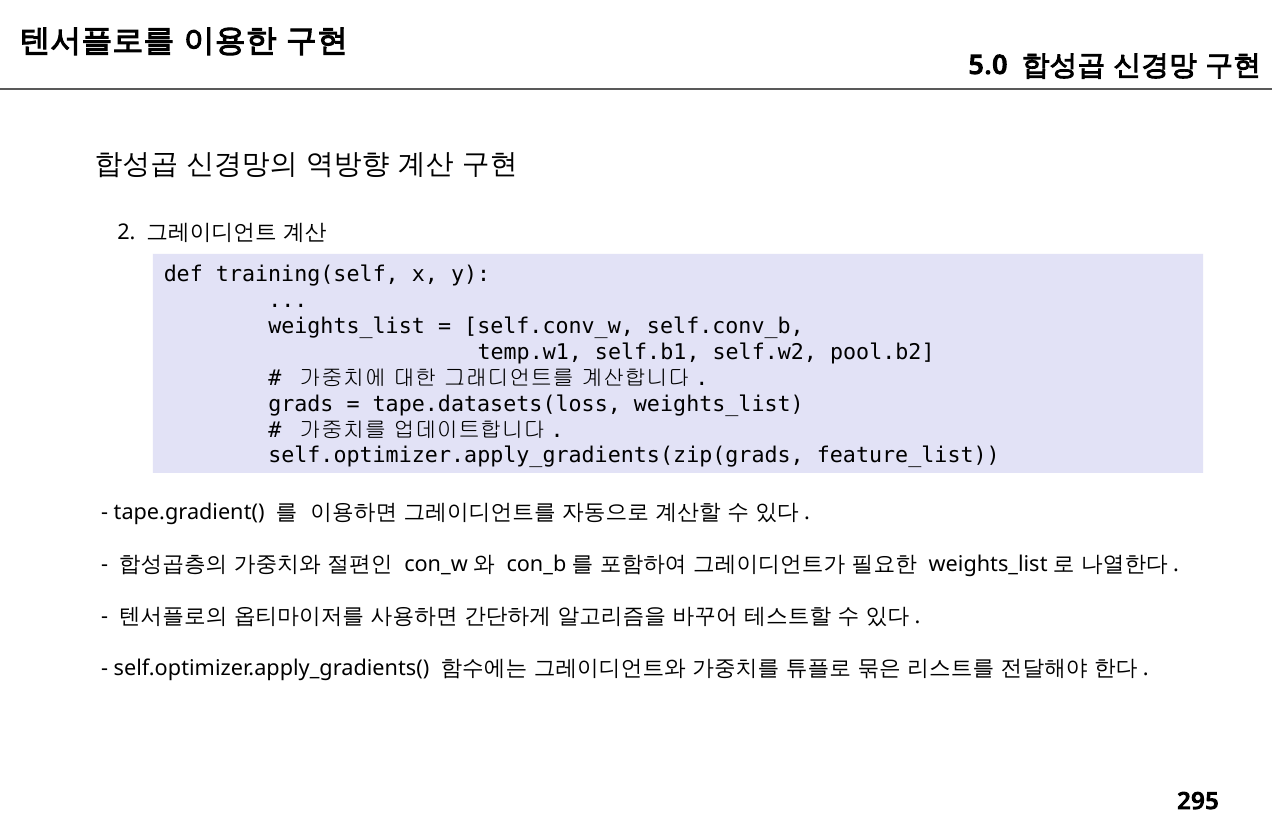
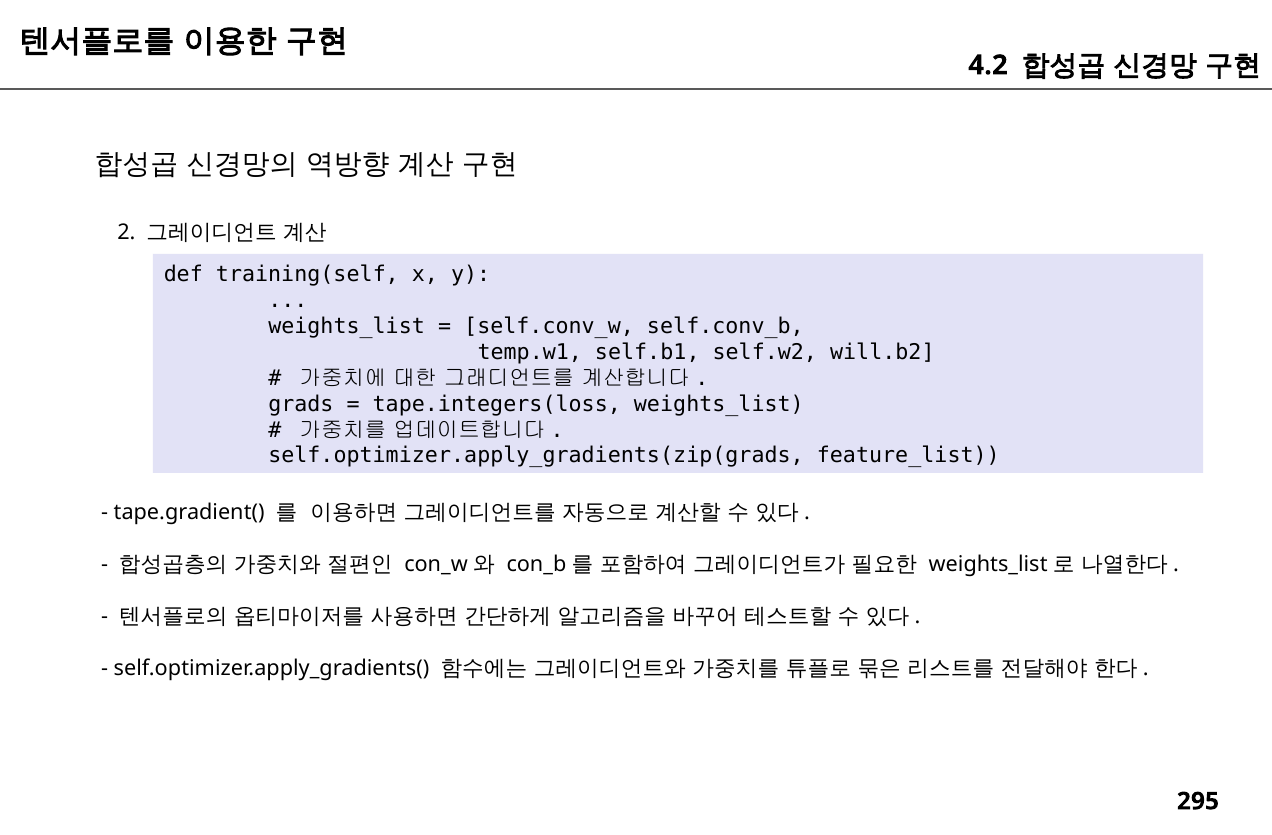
5.0: 5.0 -> 4.2 (988, 65)
pool.b2: pool.b2 -> will.b2 (882, 352)
tape.datasets(loss: tape.datasets(loss -> tape.integers(loss (497, 404)
